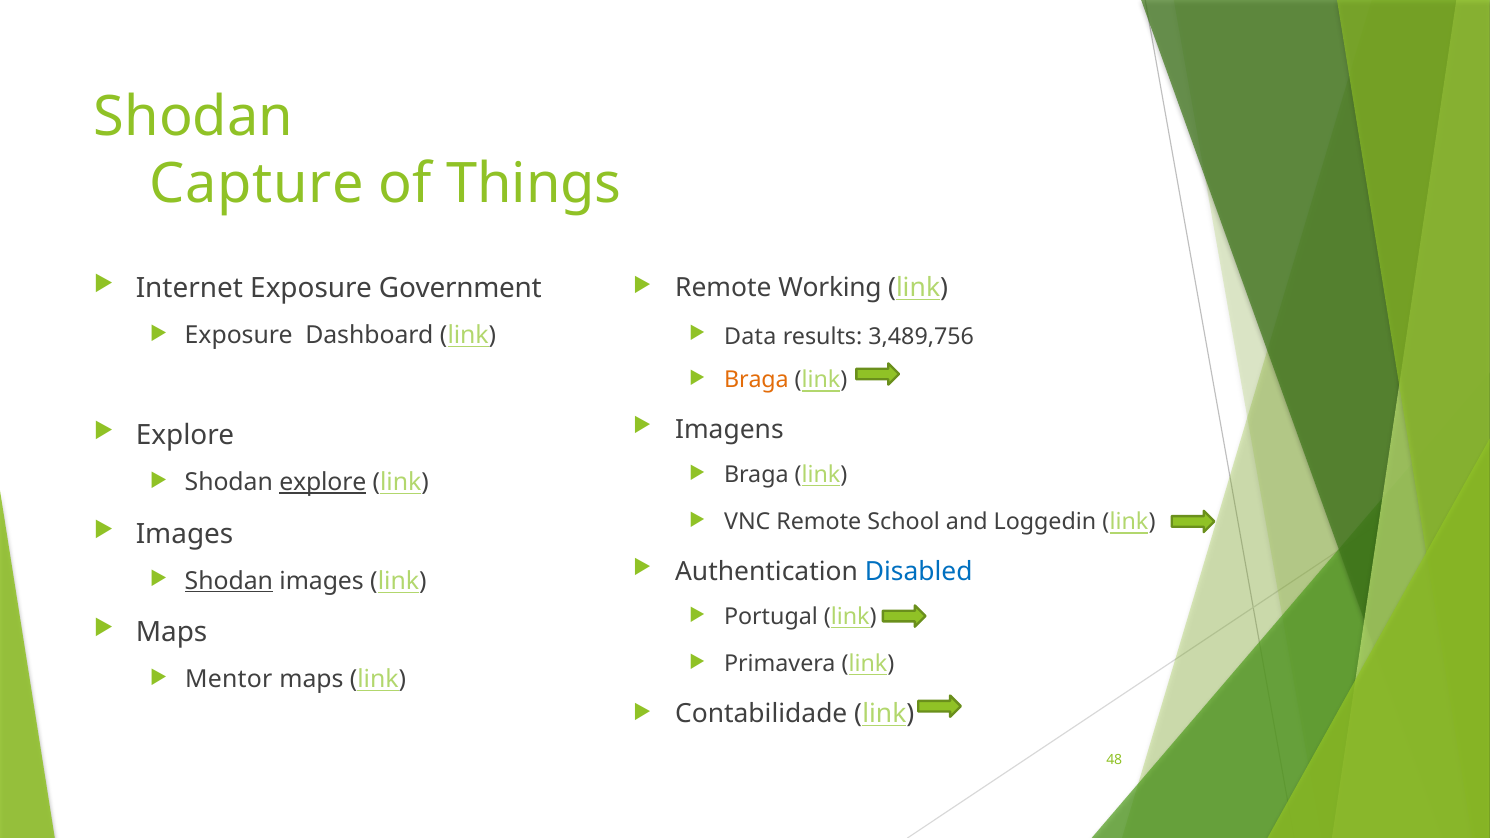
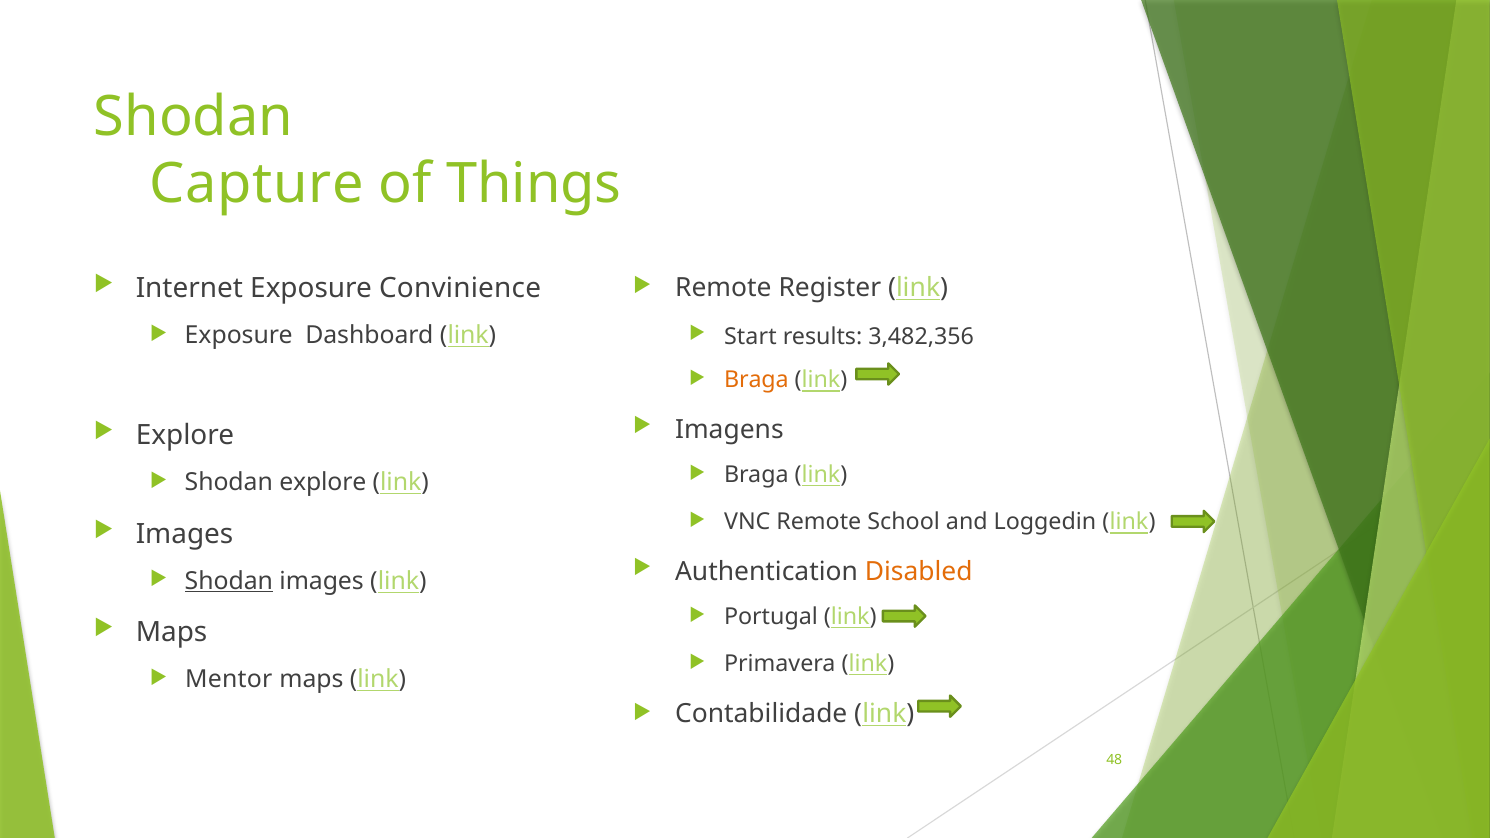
Government: Government -> Convinience (460, 288)
Working: Working -> Register (830, 287)
Data: Data -> Start (750, 337)
3,489,756: 3,489,756 -> 3,482,356 (921, 337)
explore underline: present -> none (323, 483)
Disabled colour: blue -> orange (919, 572)
